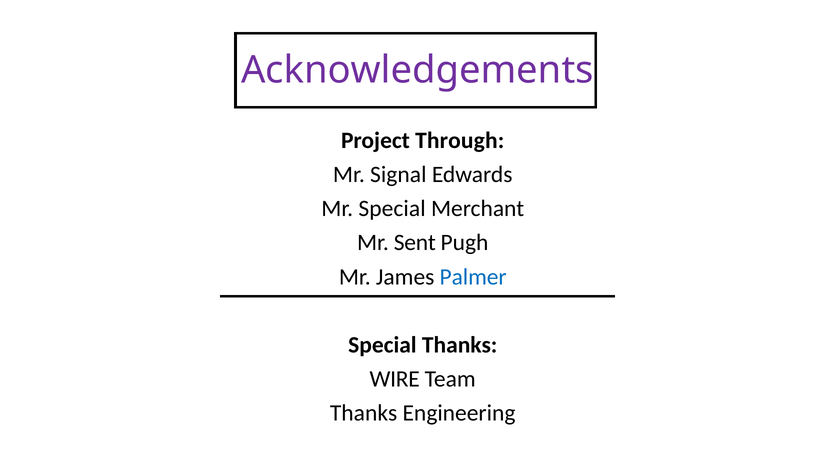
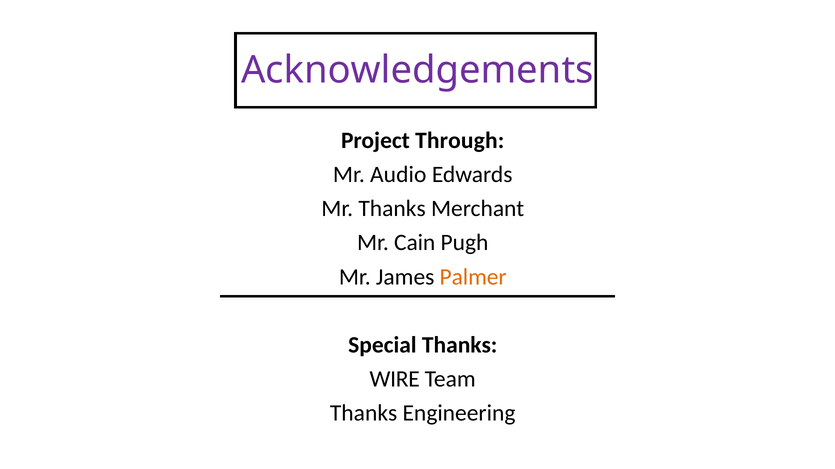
Signal: Signal -> Audio (398, 175)
Mr Special: Special -> Thanks (392, 209)
Sent: Sent -> Cain (415, 243)
Palmer colour: blue -> orange (473, 277)
